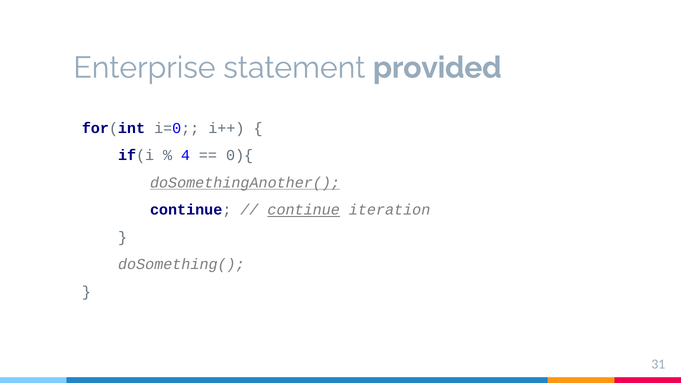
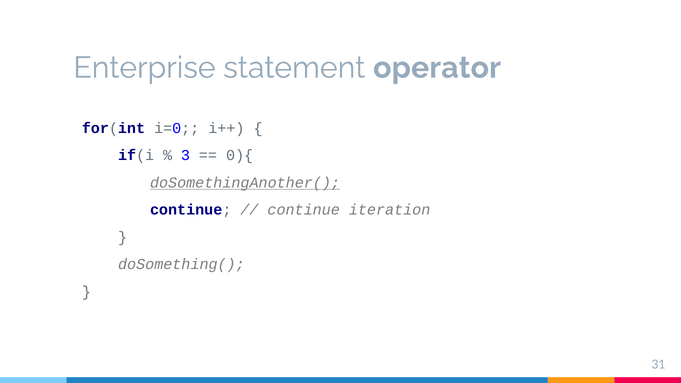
provided: provided -> operator (437, 68)
4: 4 -> 3 (185, 156)
continue underline: present -> none (304, 210)
